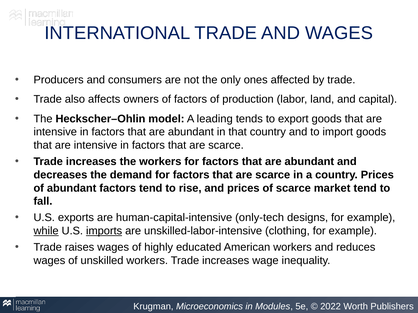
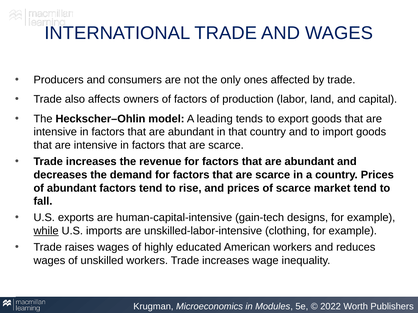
the workers: workers -> revenue (160, 162)
only-tech: only-tech -> gain-tech (260, 218)
imports underline: present -> none (104, 231)
